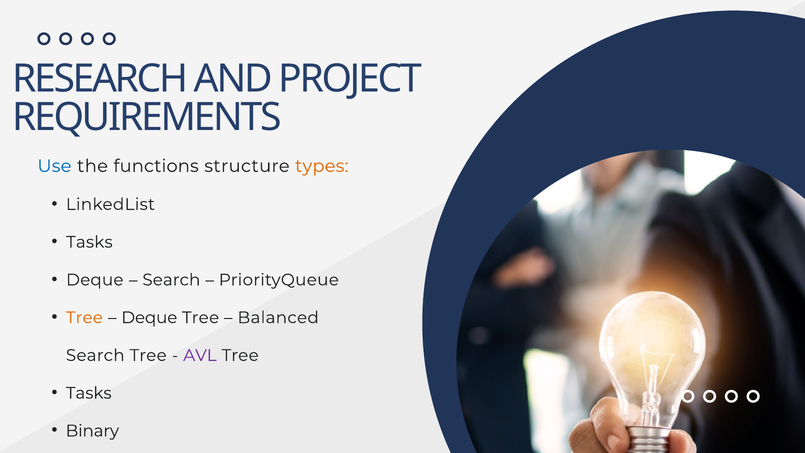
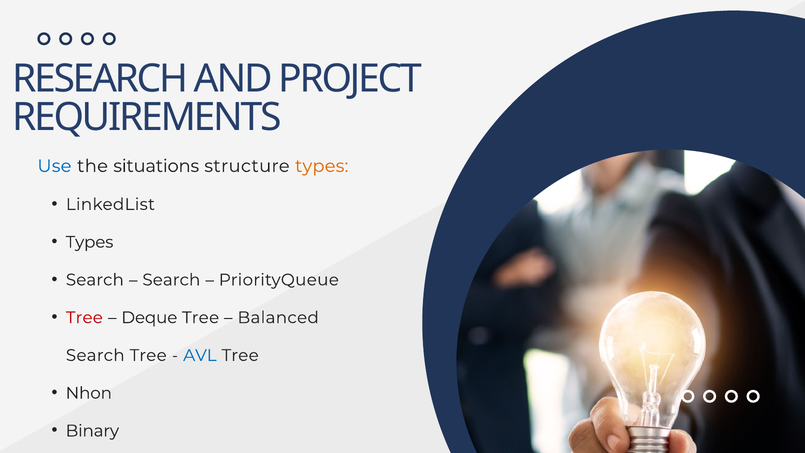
functions: functions -> situations (156, 166)
Tasks: Tasks -> Types (90, 242)
Deque: Deque -> Search (95, 280)
Tree colour: orange -> red (84, 317)
AVL colour: purple -> blue (200, 355)
Tasks: Tasks -> Nhon (89, 393)
